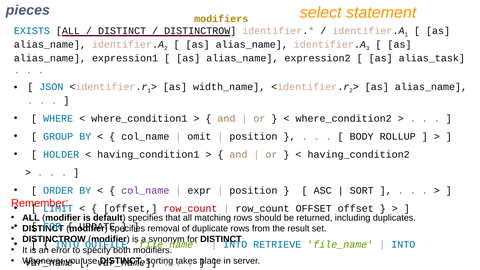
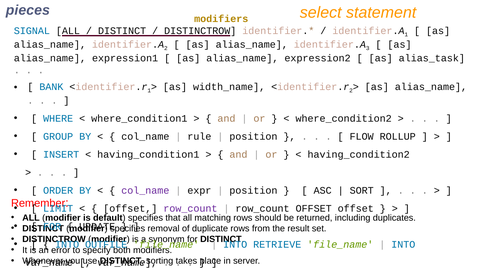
EXISTS: EXISTS -> SIGNAL (32, 31)
JSON: JSON -> BANK (51, 87)
omit: omit -> rule (199, 136)
BODY: BODY -> FLOW (362, 136)
HOLDER: HOLDER -> INSERT (61, 154)
row_count colour: red -> purple (190, 208)
